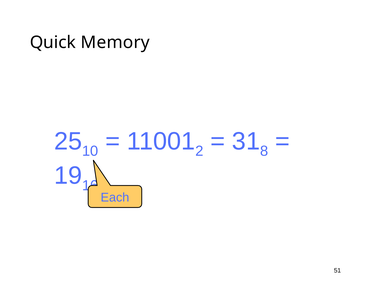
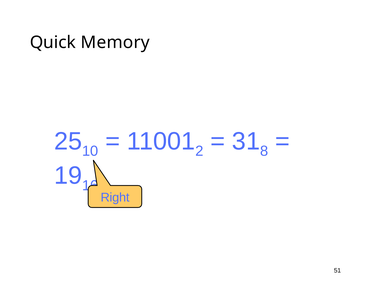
Each: Each -> Right (115, 198)
